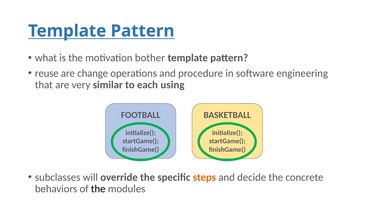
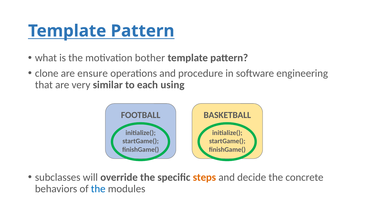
reuse: reuse -> clone (47, 73)
change: change -> ensure (93, 73)
the colour: black -> blue (98, 189)
